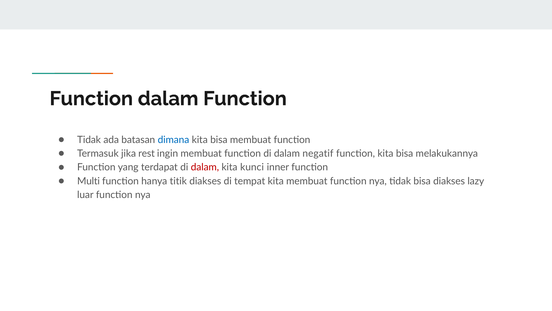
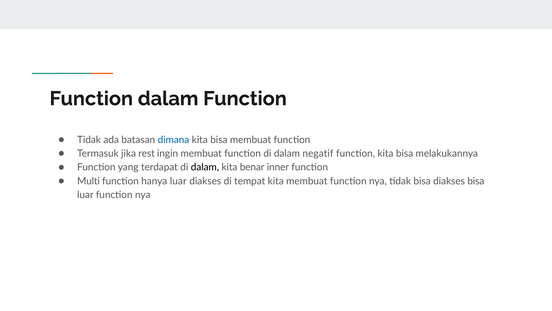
dalam colour: red -> black (205, 167)
kunci: kunci -> benar (252, 167)
hanya titik: titik -> luar (178, 181)
diakses lazy: lazy -> bisa (476, 181)
